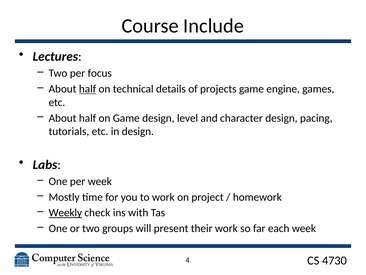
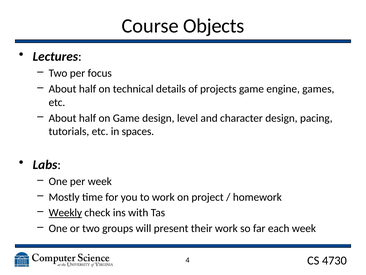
Include: Include -> Objects (214, 26)
half underline: present -> none (88, 89)
in design: design -> spaces (138, 131)
